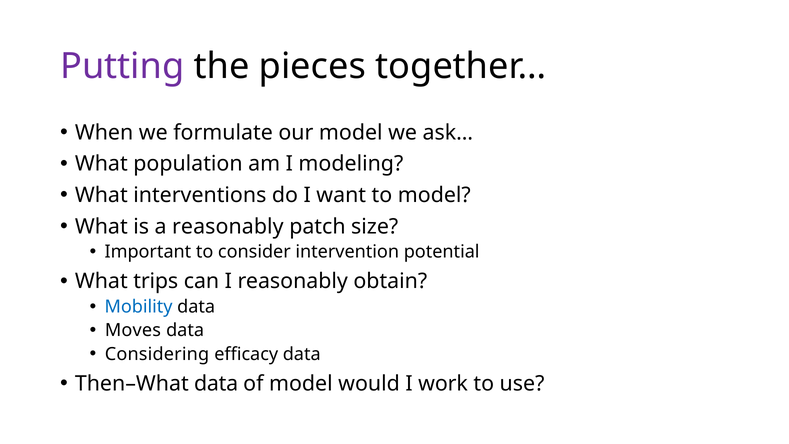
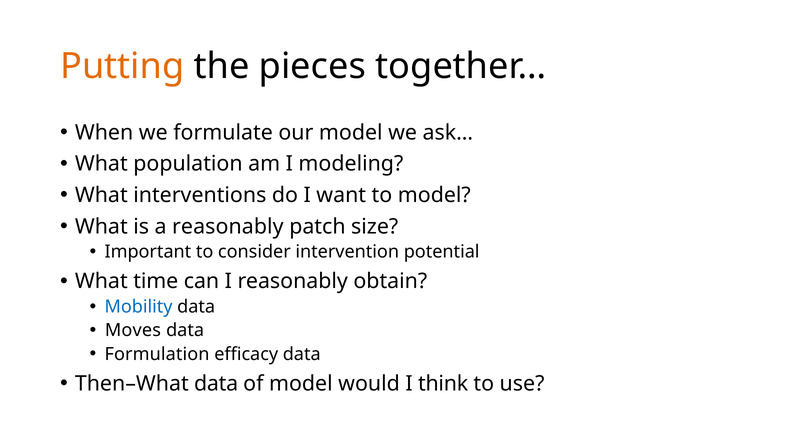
Putting colour: purple -> orange (122, 66)
trips: trips -> time (156, 281)
Considering: Considering -> Formulation (157, 354)
work: work -> think (443, 383)
